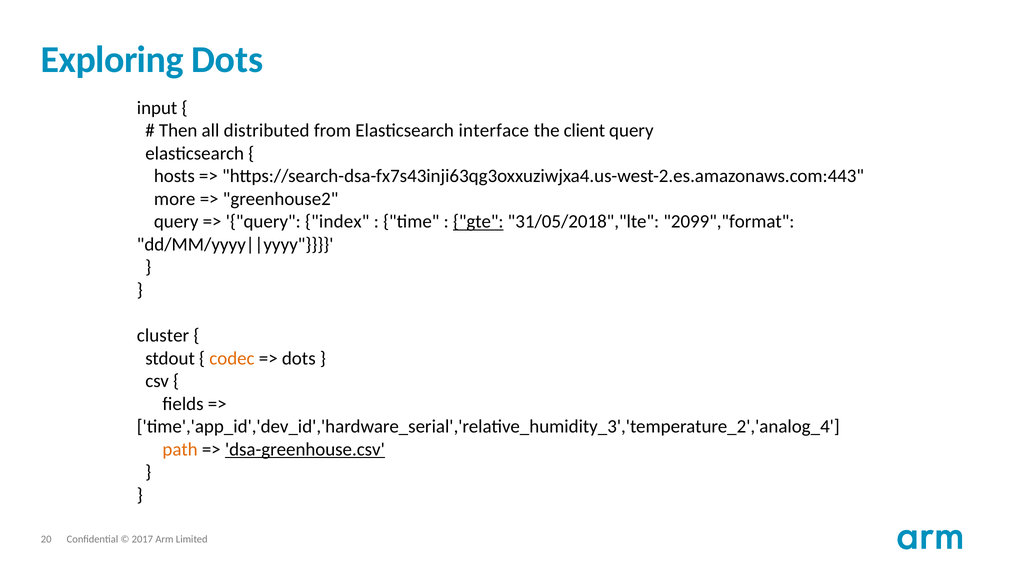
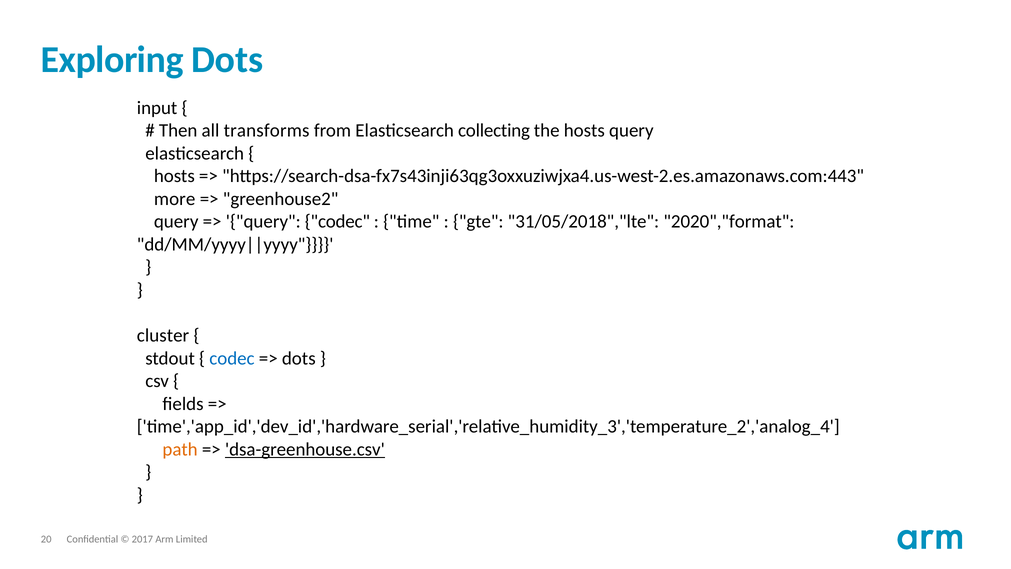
distributed: distributed -> transforms (267, 131)
interface: interface -> collecting (494, 131)
the client: client -> hosts (584, 131)
query index: index -> codec (337, 222)
gte underline: present -> none (478, 222)
2099","format: 2099","format -> 2020","format (729, 222)
codec colour: orange -> blue (232, 358)
